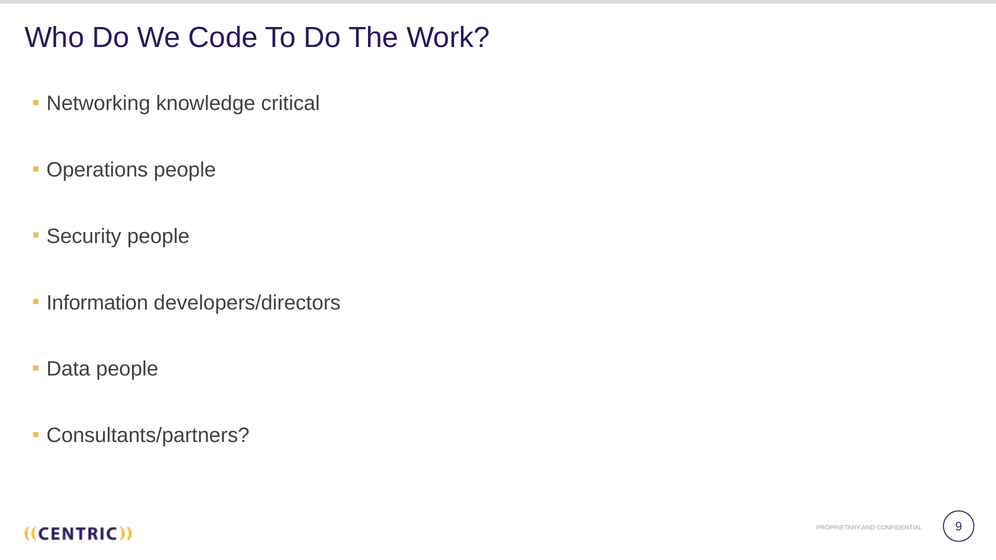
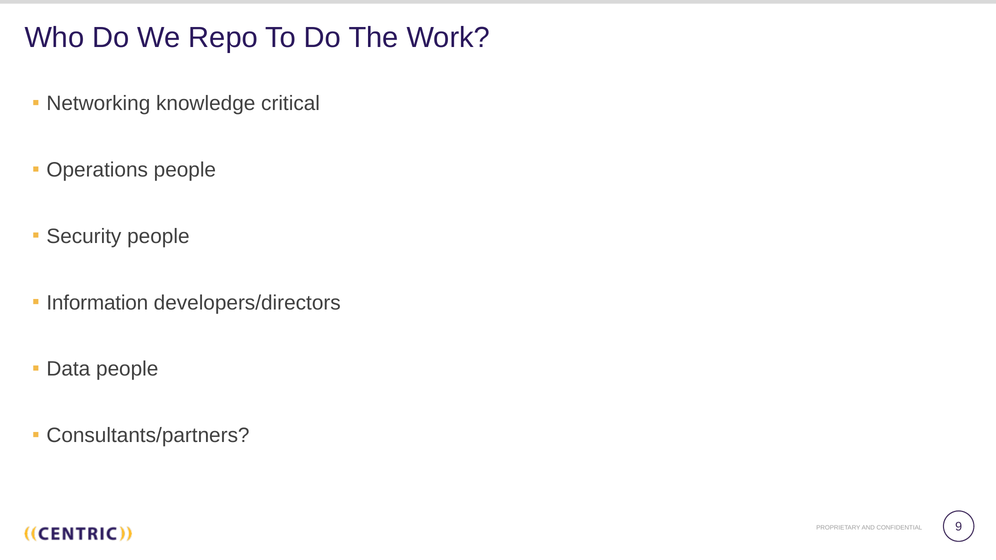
Code: Code -> Repo (223, 38)
